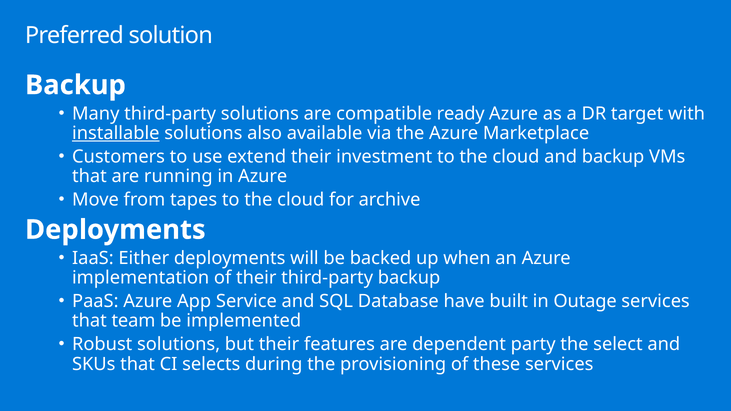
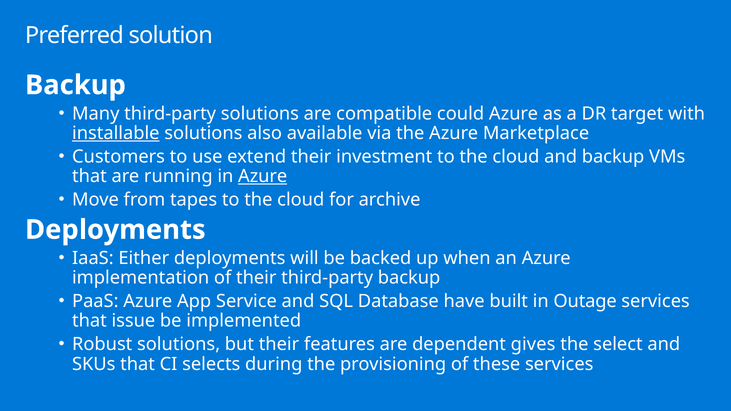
ready: ready -> could (461, 114)
Azure underline: none -> present (263, 176)
team: team -> issue (133, 321)
party: party -> gives (533, 344)
